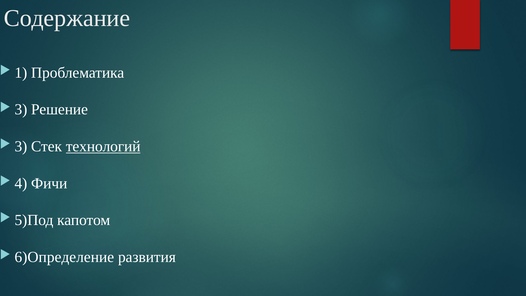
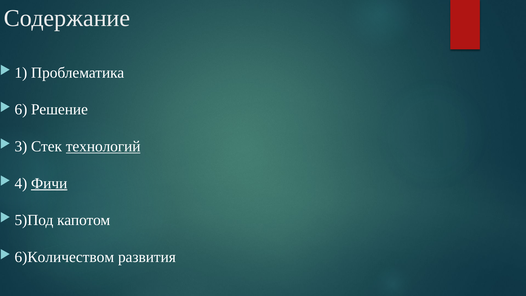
3: 3 -> 6 (21, 110)
Фичи underline: none -> present (49, 183)
6)Определение: 6)Определение -> 6)Количеством (64, 257)
